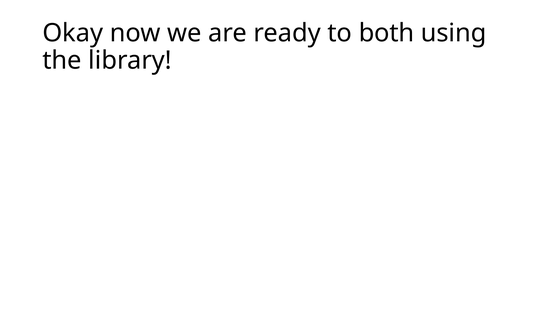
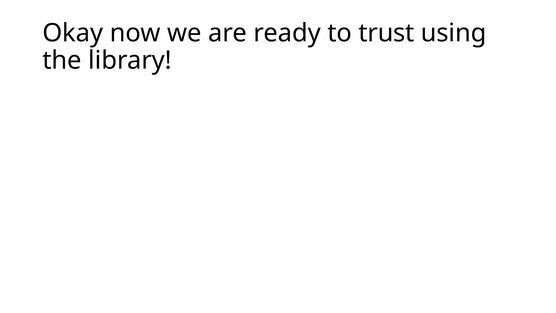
both: both -> trust (387, 33)
